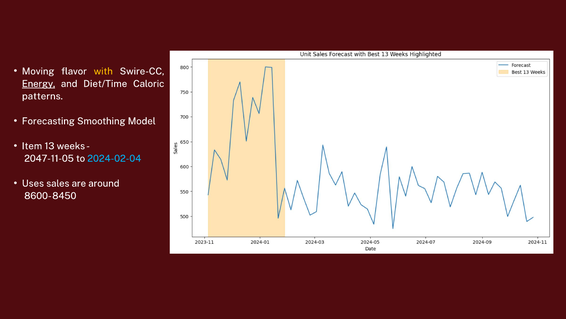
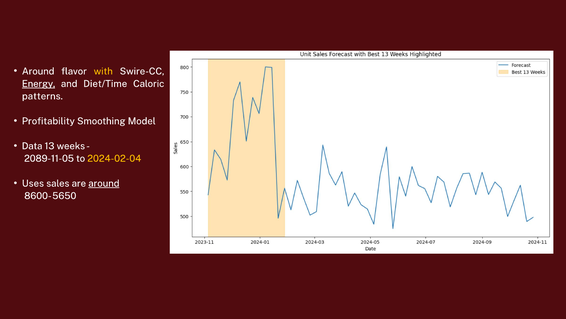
Moving: Moving -> Around (38, 71)
Forecasting: Forecasting -> Profitability (48, 121)
Item: Item -> Data (32, 146)
2047-11-05: 2047-11-05 -> 2089-11-05 (49, 158)
2024-02-04 colour: light blue -> yellow (114, 158)
around underline: none -> present (104, 183)
8450: 8450 -> 5650 (64, 196)
